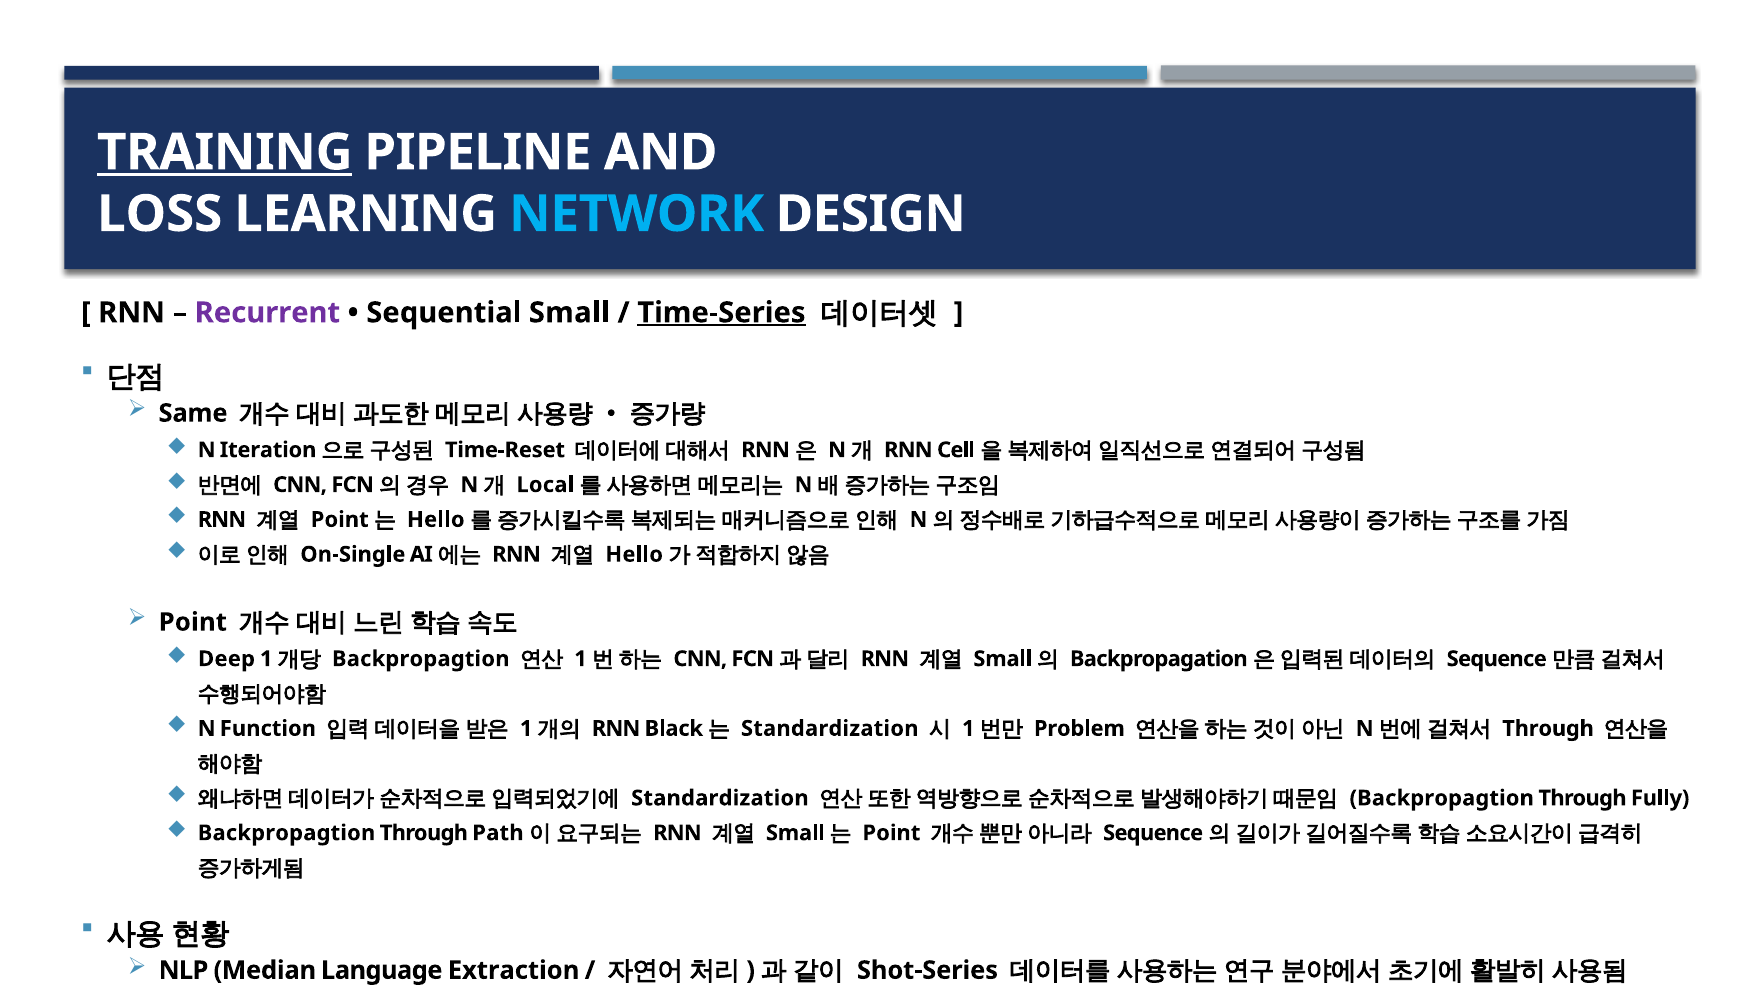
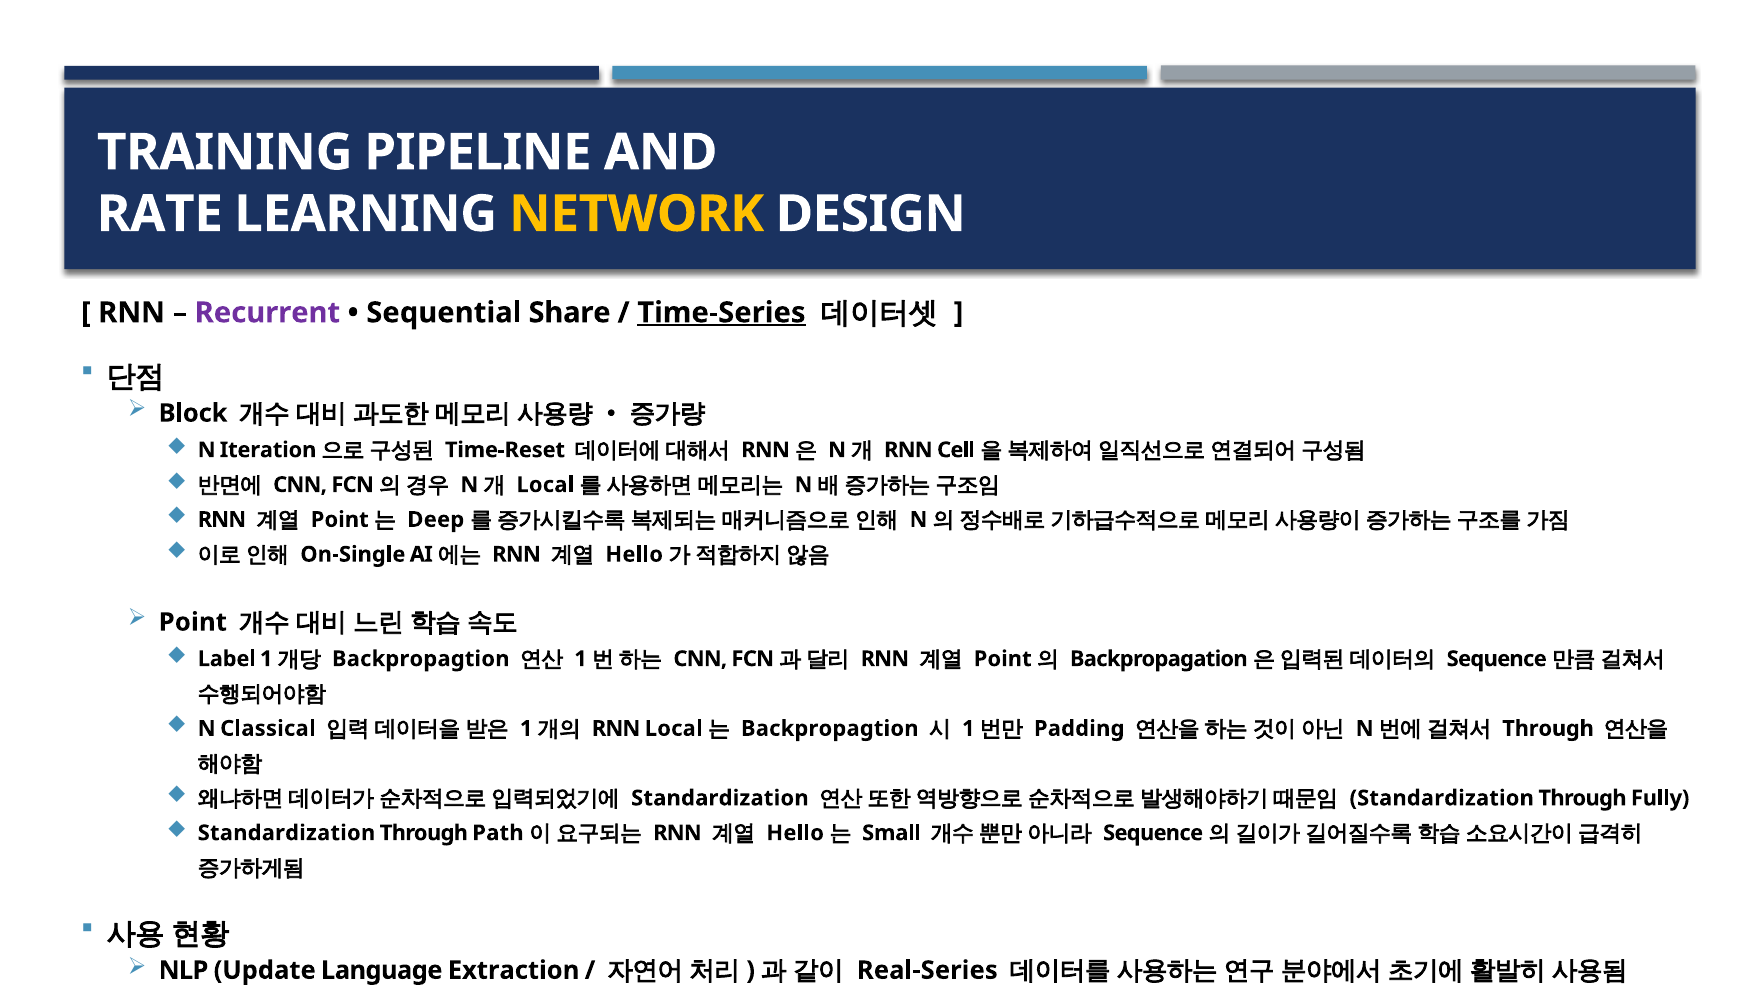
TRAINING underline: present -> none (225, 152)
LOSS: LOSS -> RATE (160, 214)
NETWORK colour: light blue -> yellow (637, 214)
Sequential Small: Small -> Share (570, 313)
Same: Same -> Block (193, 413)
Hello: Hello -> Deep (436, 520)
Deep: Deep -> Label (227, 659)
Small: Small -> Point (1003, 659)
Function: Function -> Classical (268, 729)
RNN Black: Black -> Local (674, 729)
Standardization: Standardization -> Backpropagtion (830, 729)
Problem: Problem -> Padding (1079, 729)
Backpropagtion: Backpropagtion -> Standardization (1442, 798)
Backpropagtion: Backpropagtion -> Standardization (286, 833)
Small: Small -> Hello (795, 833)
Point: Point -> Small (892, 833)
Median: Median -> Update (265, 970)
Shot-Series: Shot-Series -> Real-Series (927, 970)
